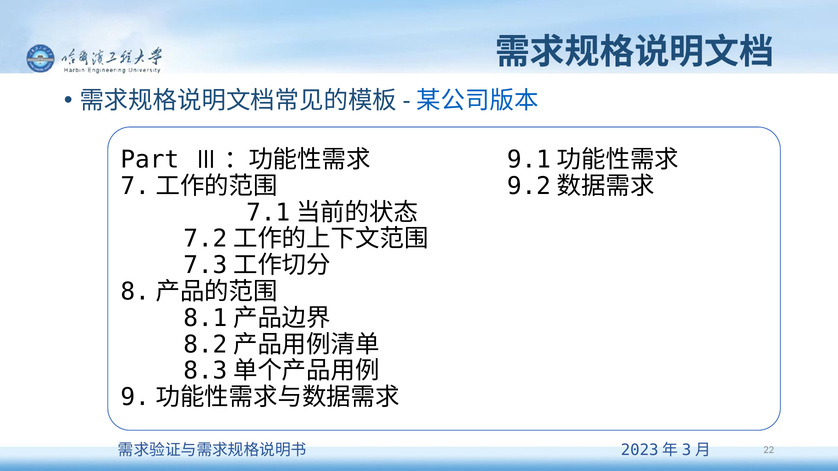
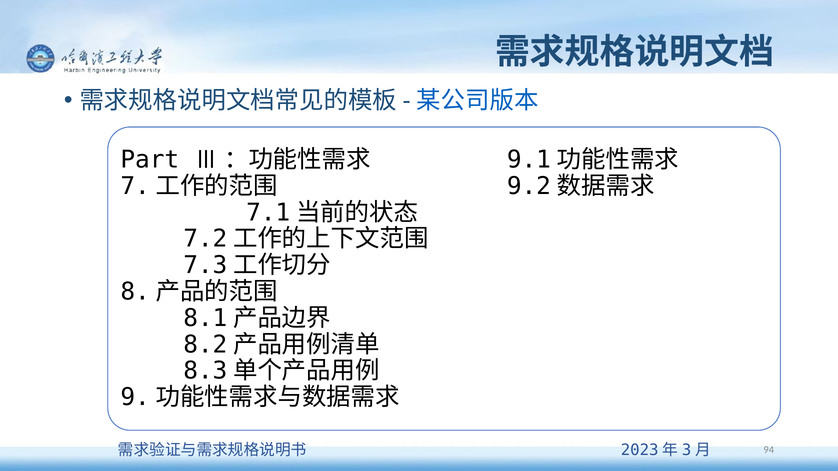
22: 22 -> 94 (769, 450)
